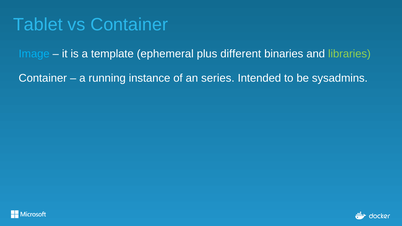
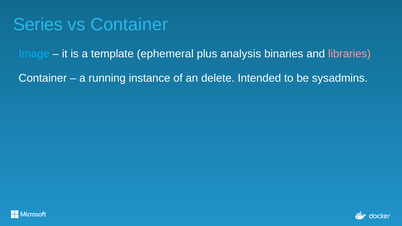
Tablet: Tablet -> Series (38, 25)
different: different -> analysis (241, 54)
libraries colour: light green -> pink (349, 54)
series: series -> delete (218, 78)
